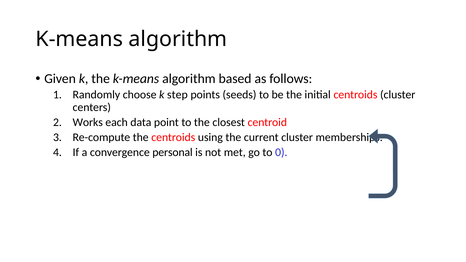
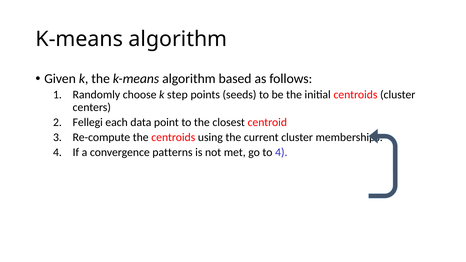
Works: Works -> Fellegi (88, 122)
personal: personal -> patterns (172, 152)
to 0: 0 -> 4 (281, 152)
